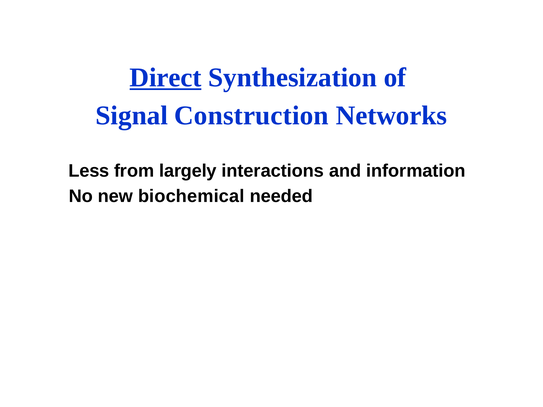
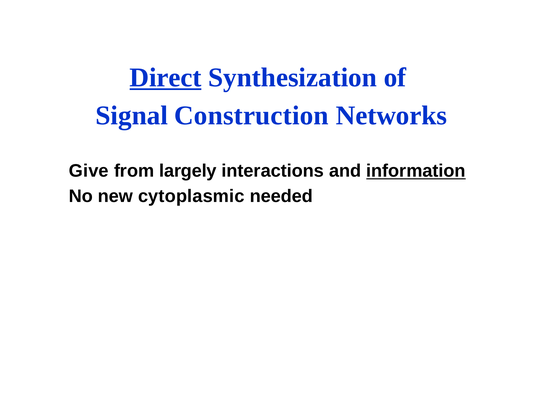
Less: Less -> Give (89, 171)
information underline: none -> present (416, 171)
biochemical: biochemical -> cytoplasmic (191, 196)
